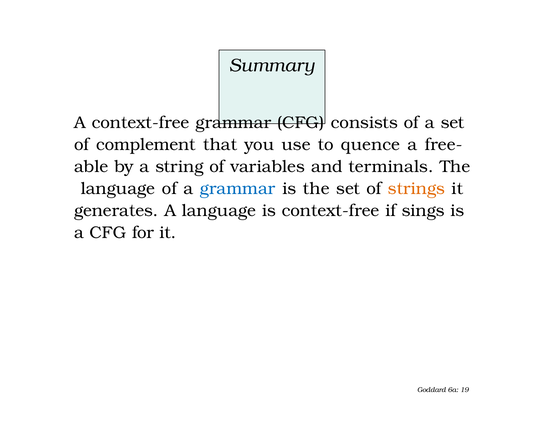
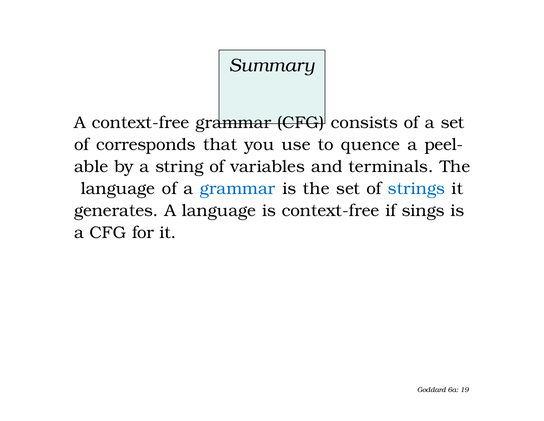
complement: complement -> corresponds (146, 144)
free-: free- -> peel- (444, 144)
strings colour: orange -> blue (416, 188)
